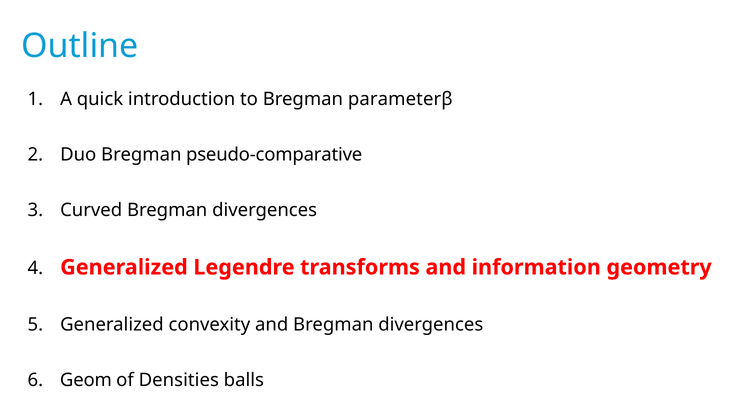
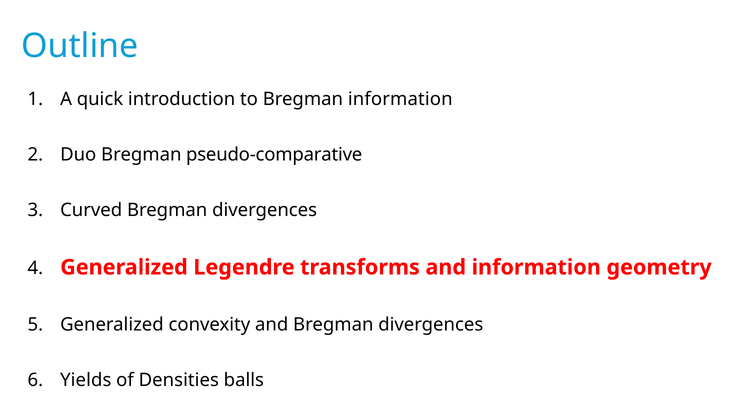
Bregman parameterβ: parameterβ -> information (400, 99)
Geom: Geom -> Yields (86, 380)
